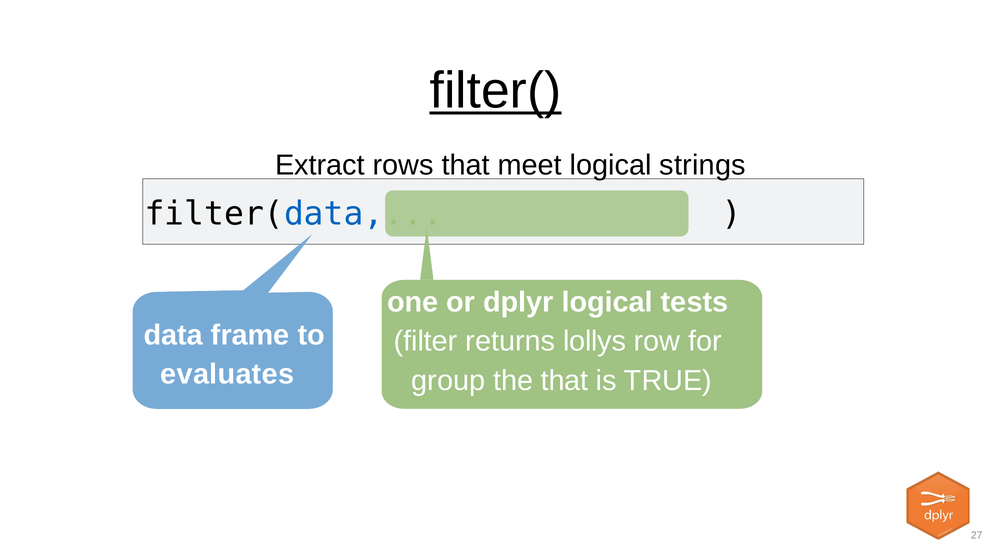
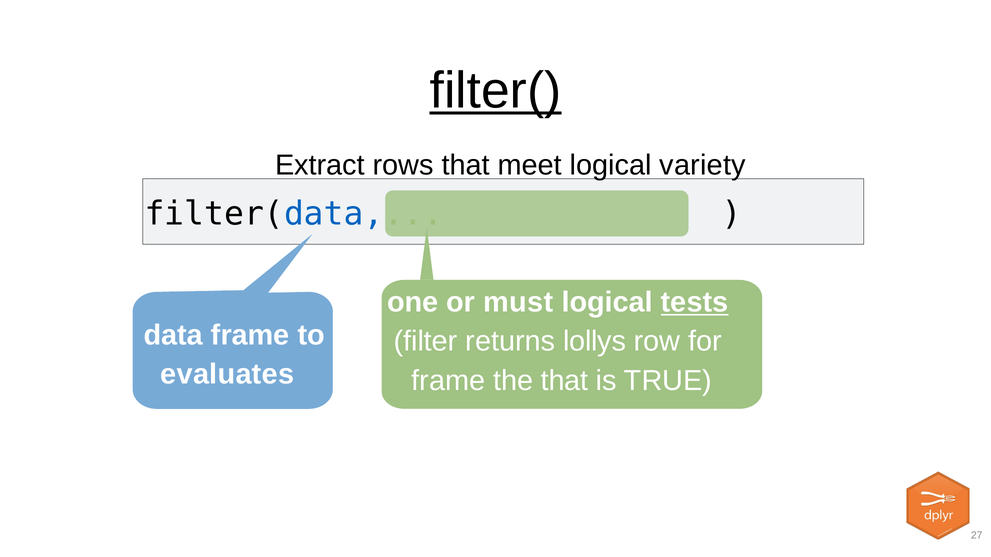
strings: strings -> variety (703, 165)
dplyr: dplyr -> must (518, 302)
tests underline: none -> present (695, 302)
group: group -> frame (448, 381)
